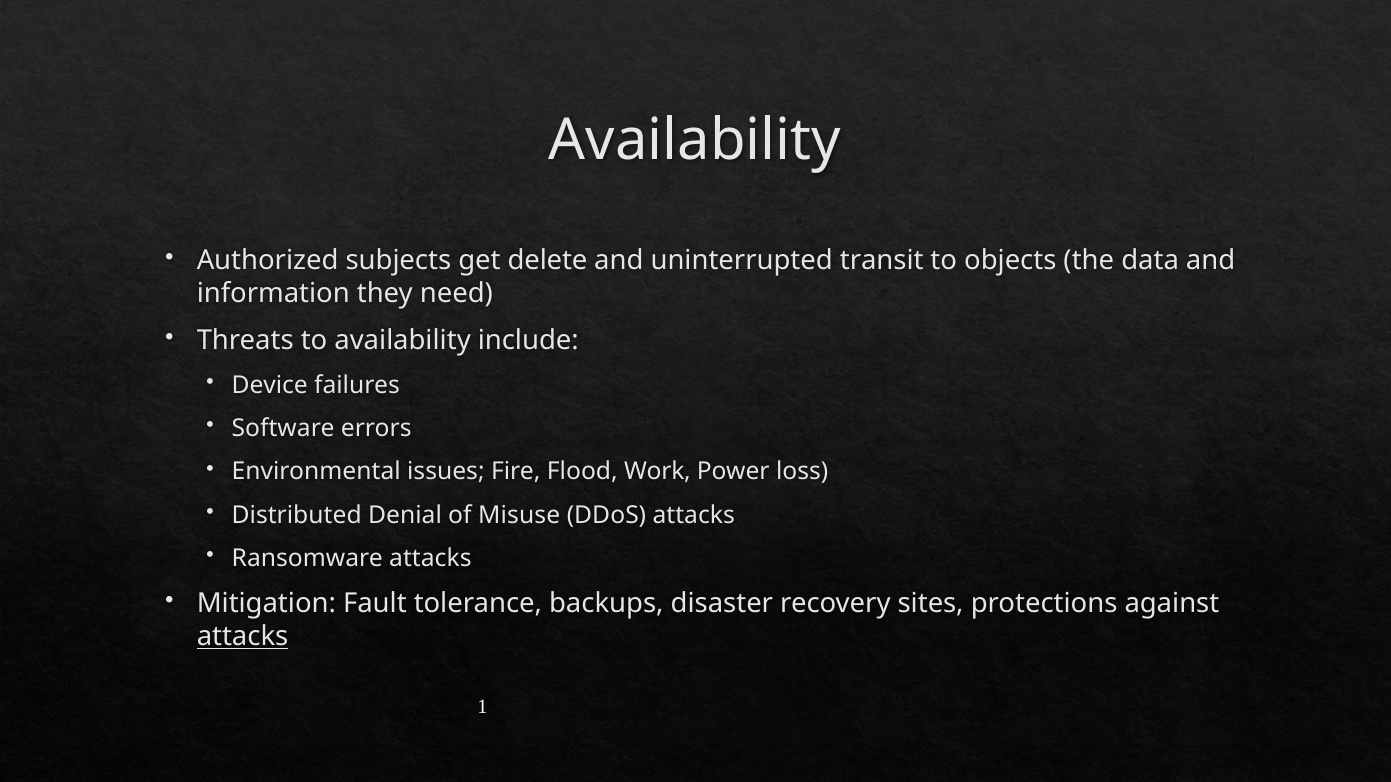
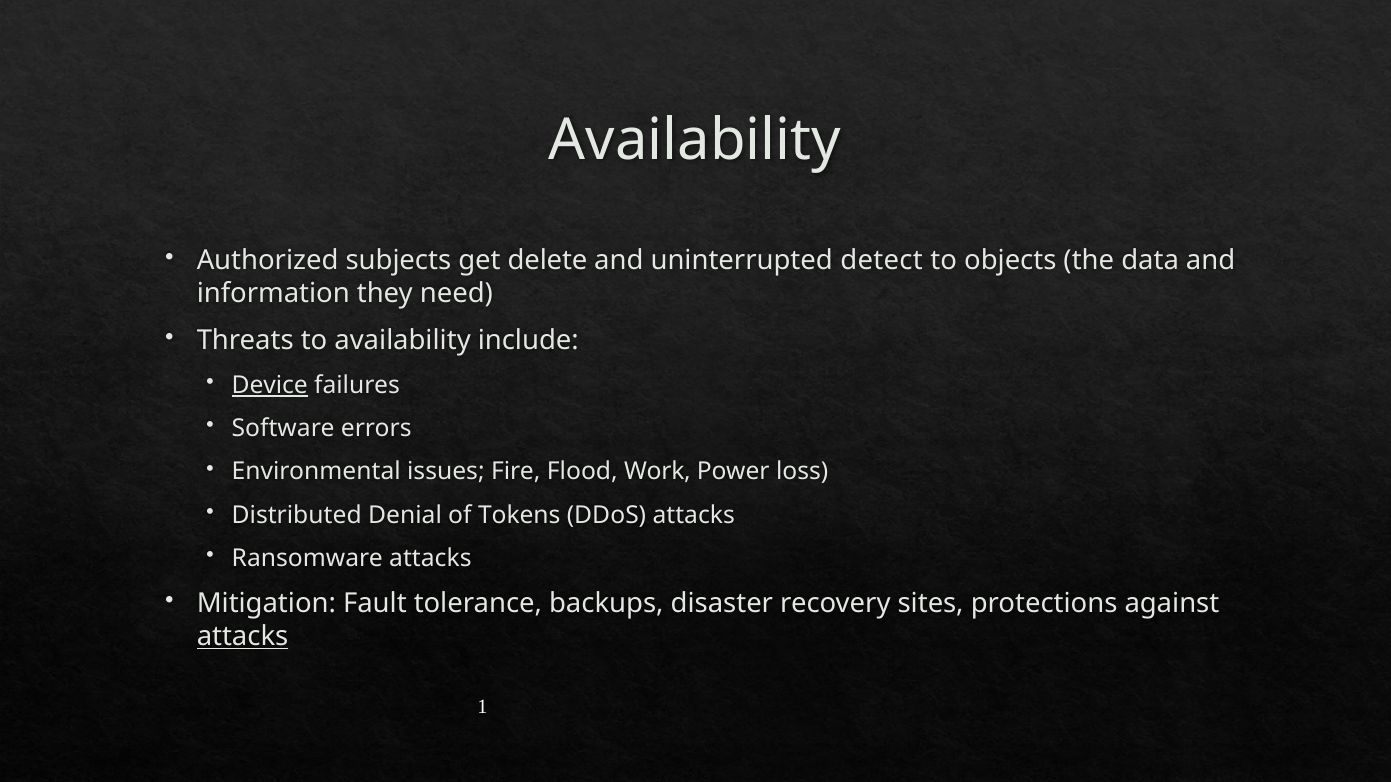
transit: transit -> detect (882, 261)
Device underline: none -> present (270, 385)
Misuse: Misuse -> Tokens (519, 515)
